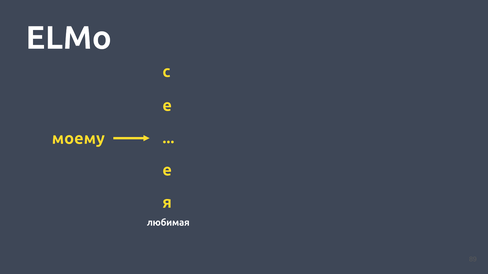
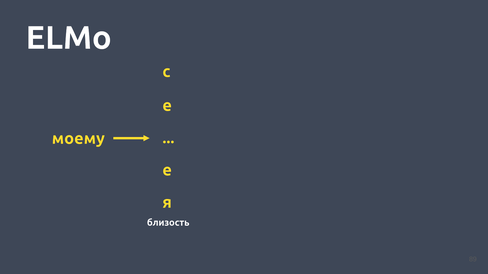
любимая: любимая -> близость (168, 223)
